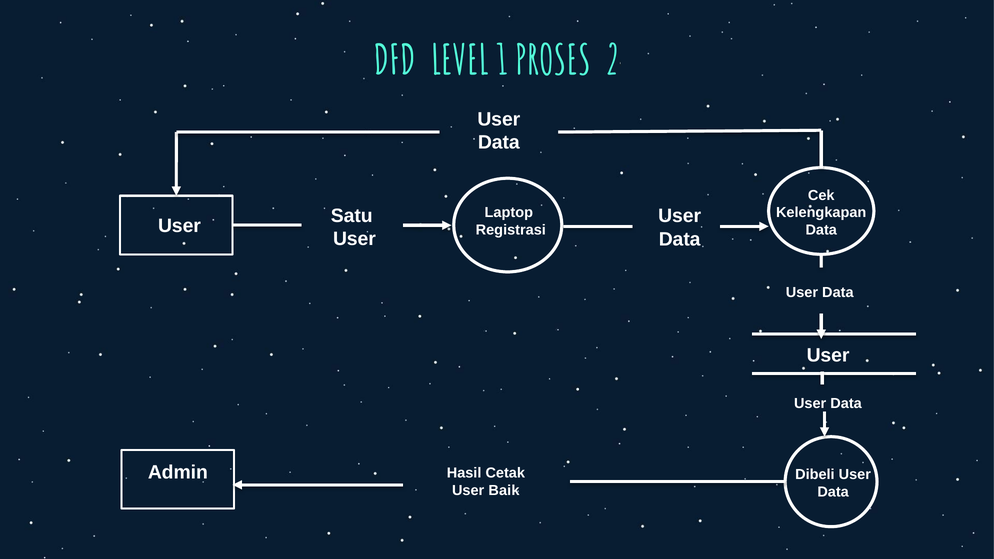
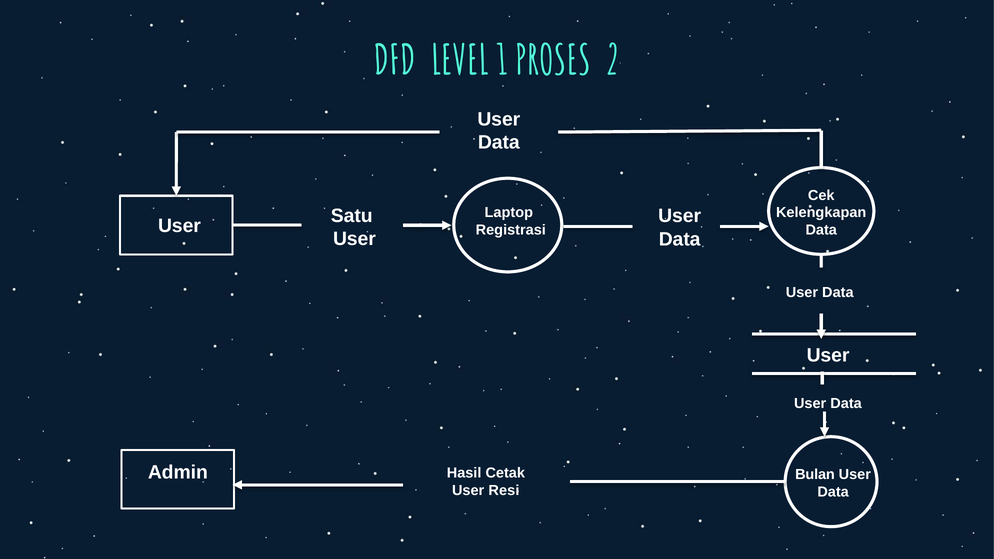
Dibeli: Dibeli -> Bulan (815, 475)
Baik: Baik -> Resi (504, 491)
